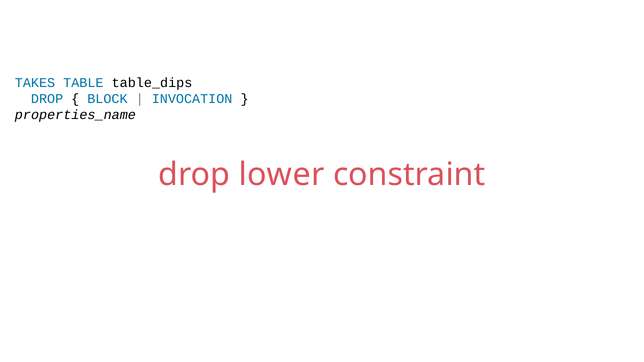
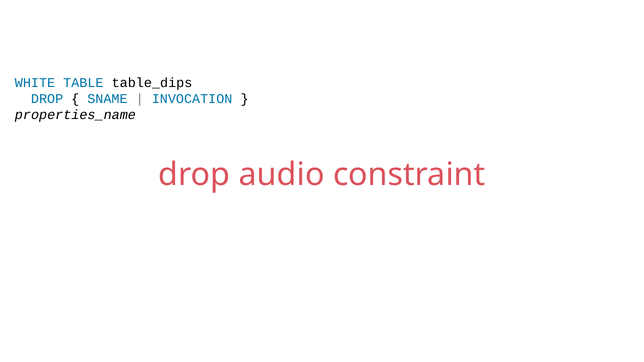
TAKES: TAKES -> WHITE (35, 83)
BLOCK: BLOCK -> SNAME (107, 99)
lower: lower -> audio (282, 175)
